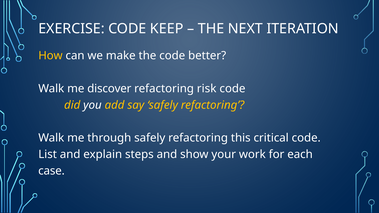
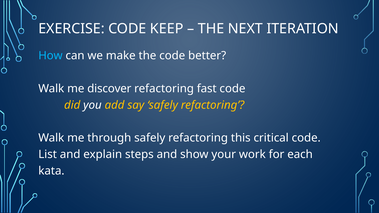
How colour: yellow -> light blue (50, 56)
risk: risk -> fast (207, 89)
case: case -> kata (51, 171)
